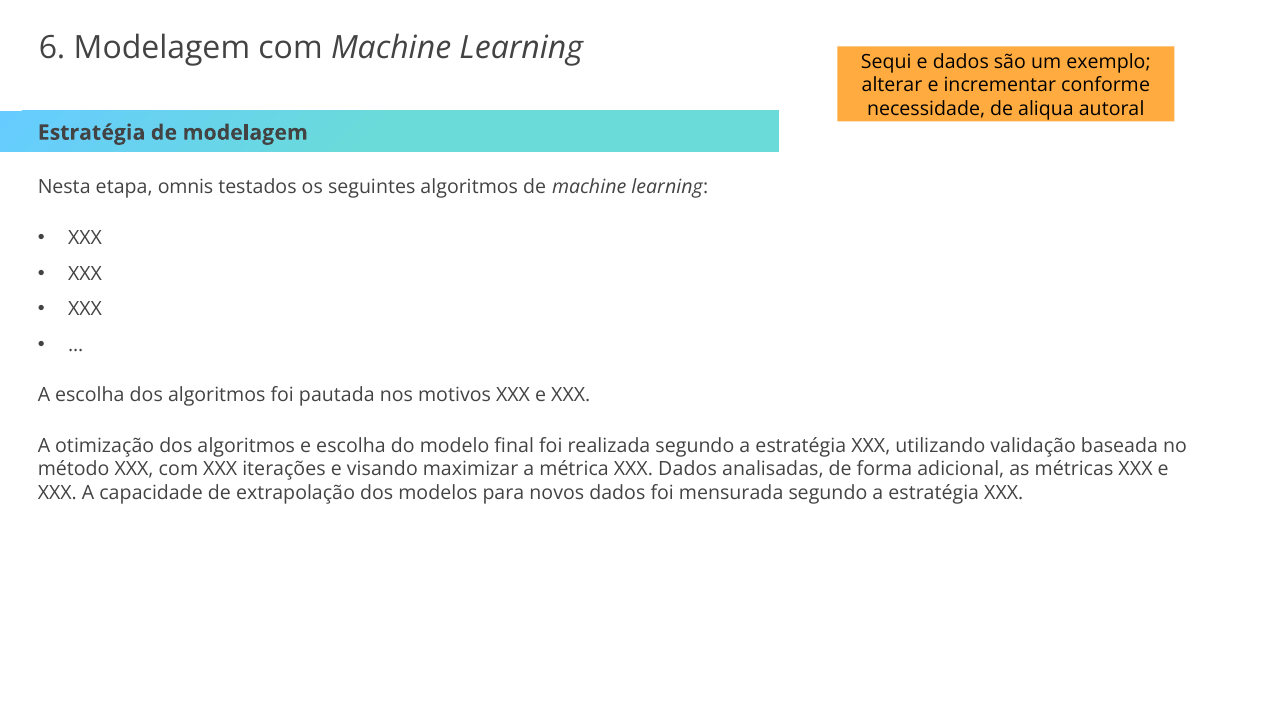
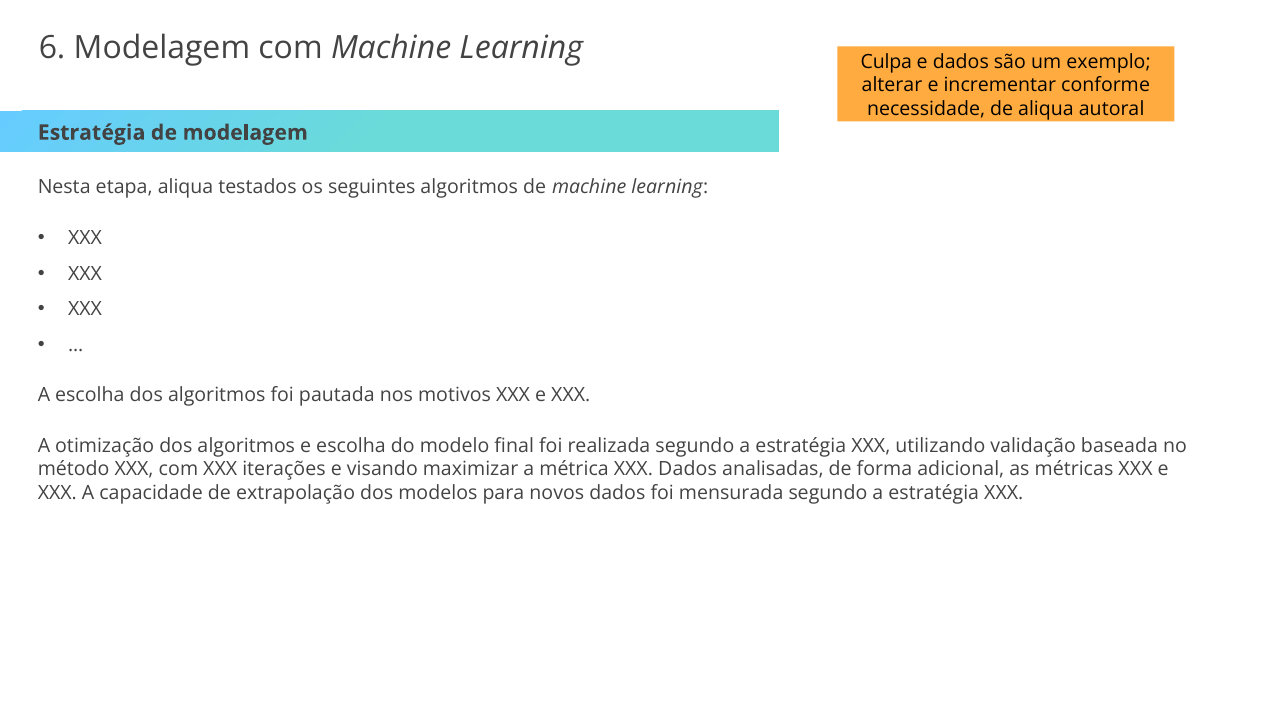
Sequi: Sequi -> Culpa (886, 62)
etapa omnis: omnis -> aliqua (185, 187)
